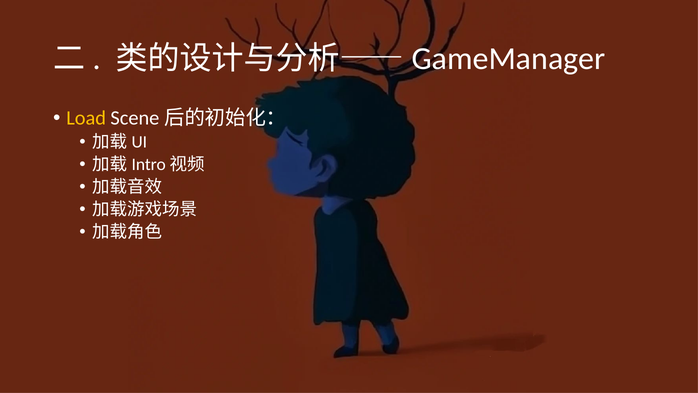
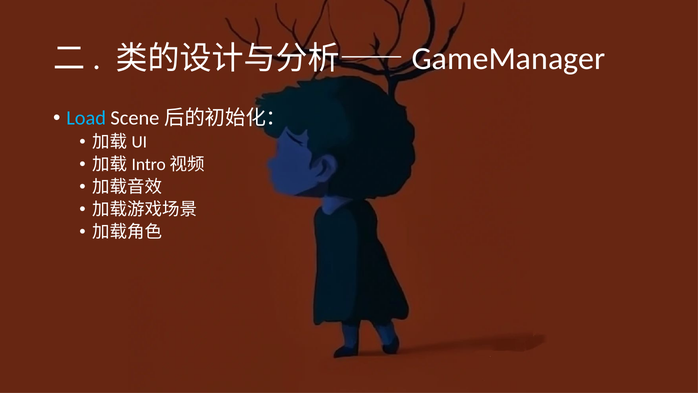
Load colour: yellow -> light blue (86, 118)
